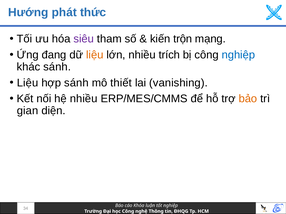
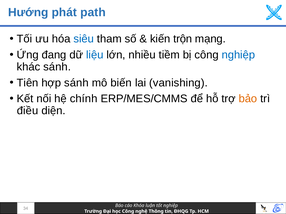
thức: thức -> path (93, 12)
siêu colour: purple -> blue (84, 39)
liệu colour: orange -> blue (95, 55)
trích: trích -> tiềm (169, 55)
Liệu: Liệu -> Tiên (28, 83)
thiết: thiết -> biến (121, 83)
hệ nhiều: nhiều -> chính (84, 99)
gian: gian -> điều (28, 111)
